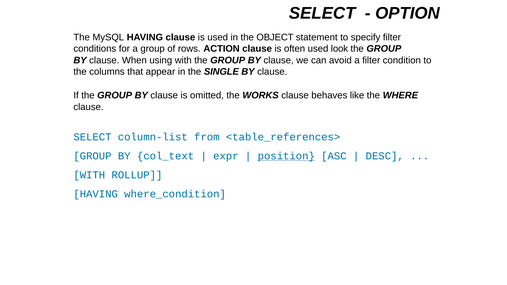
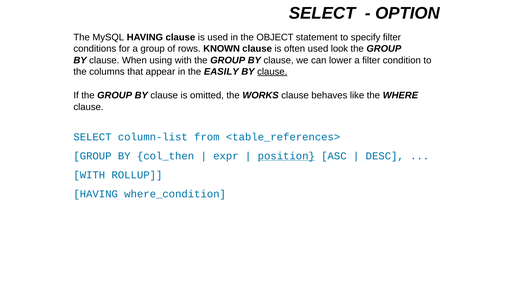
ACTION: ACTION -> KNOWN (222, 49)
avoid: avoid -> lower (340, 60)
SINGLE: SINGLE -> EASILY (221, 72)
clause underline: none -> present (272, 72)
col_text: col_text -> col_then (166, 156)
